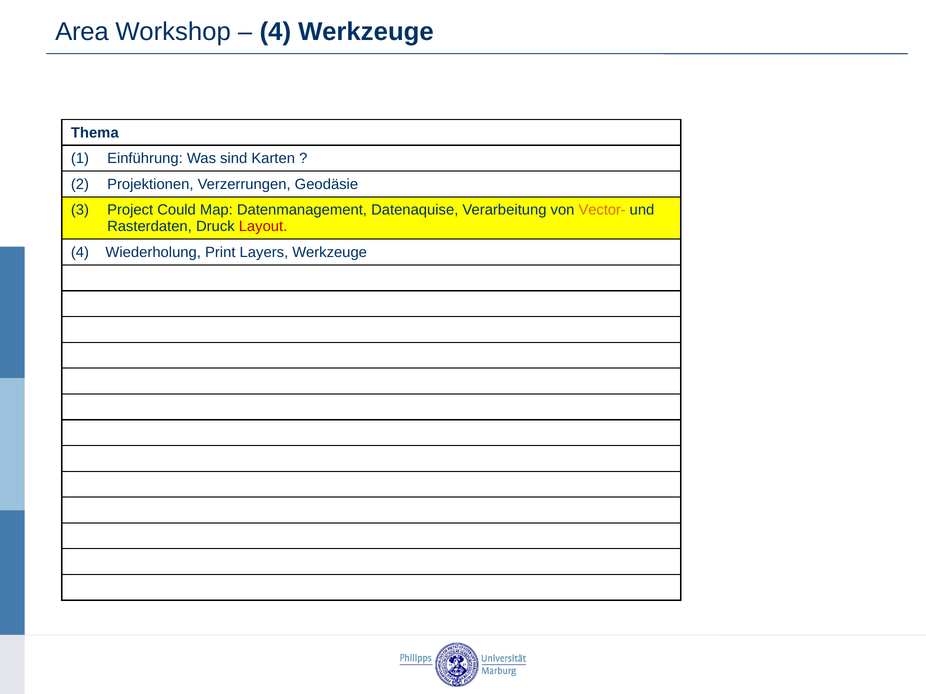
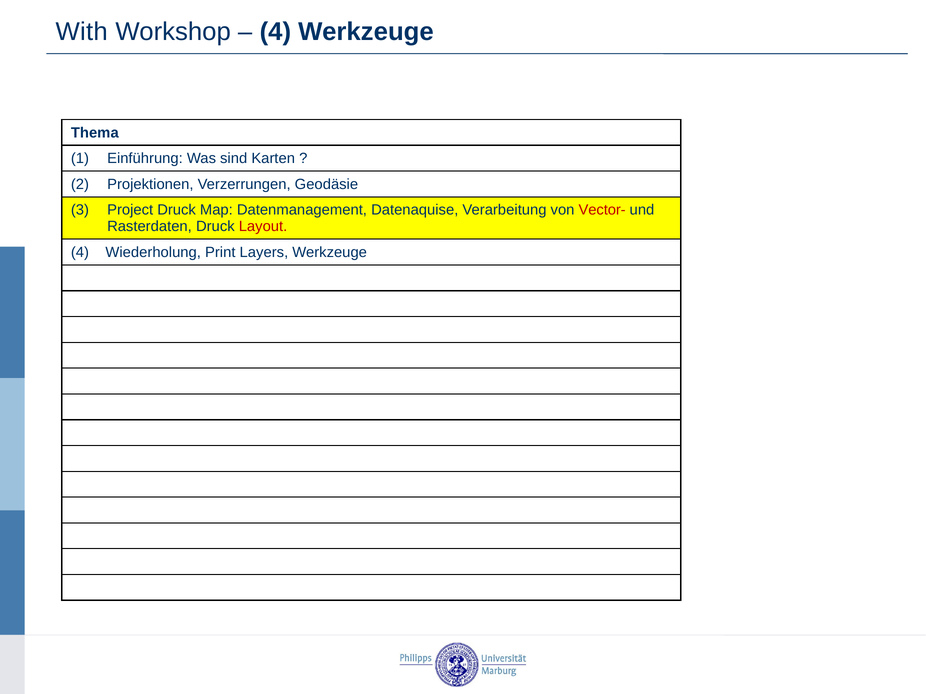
Area: Area -> With (82, 32)
Project Could: Could -> Druck (177, 210)
Vector- colour: orange -> red (602, 210)
